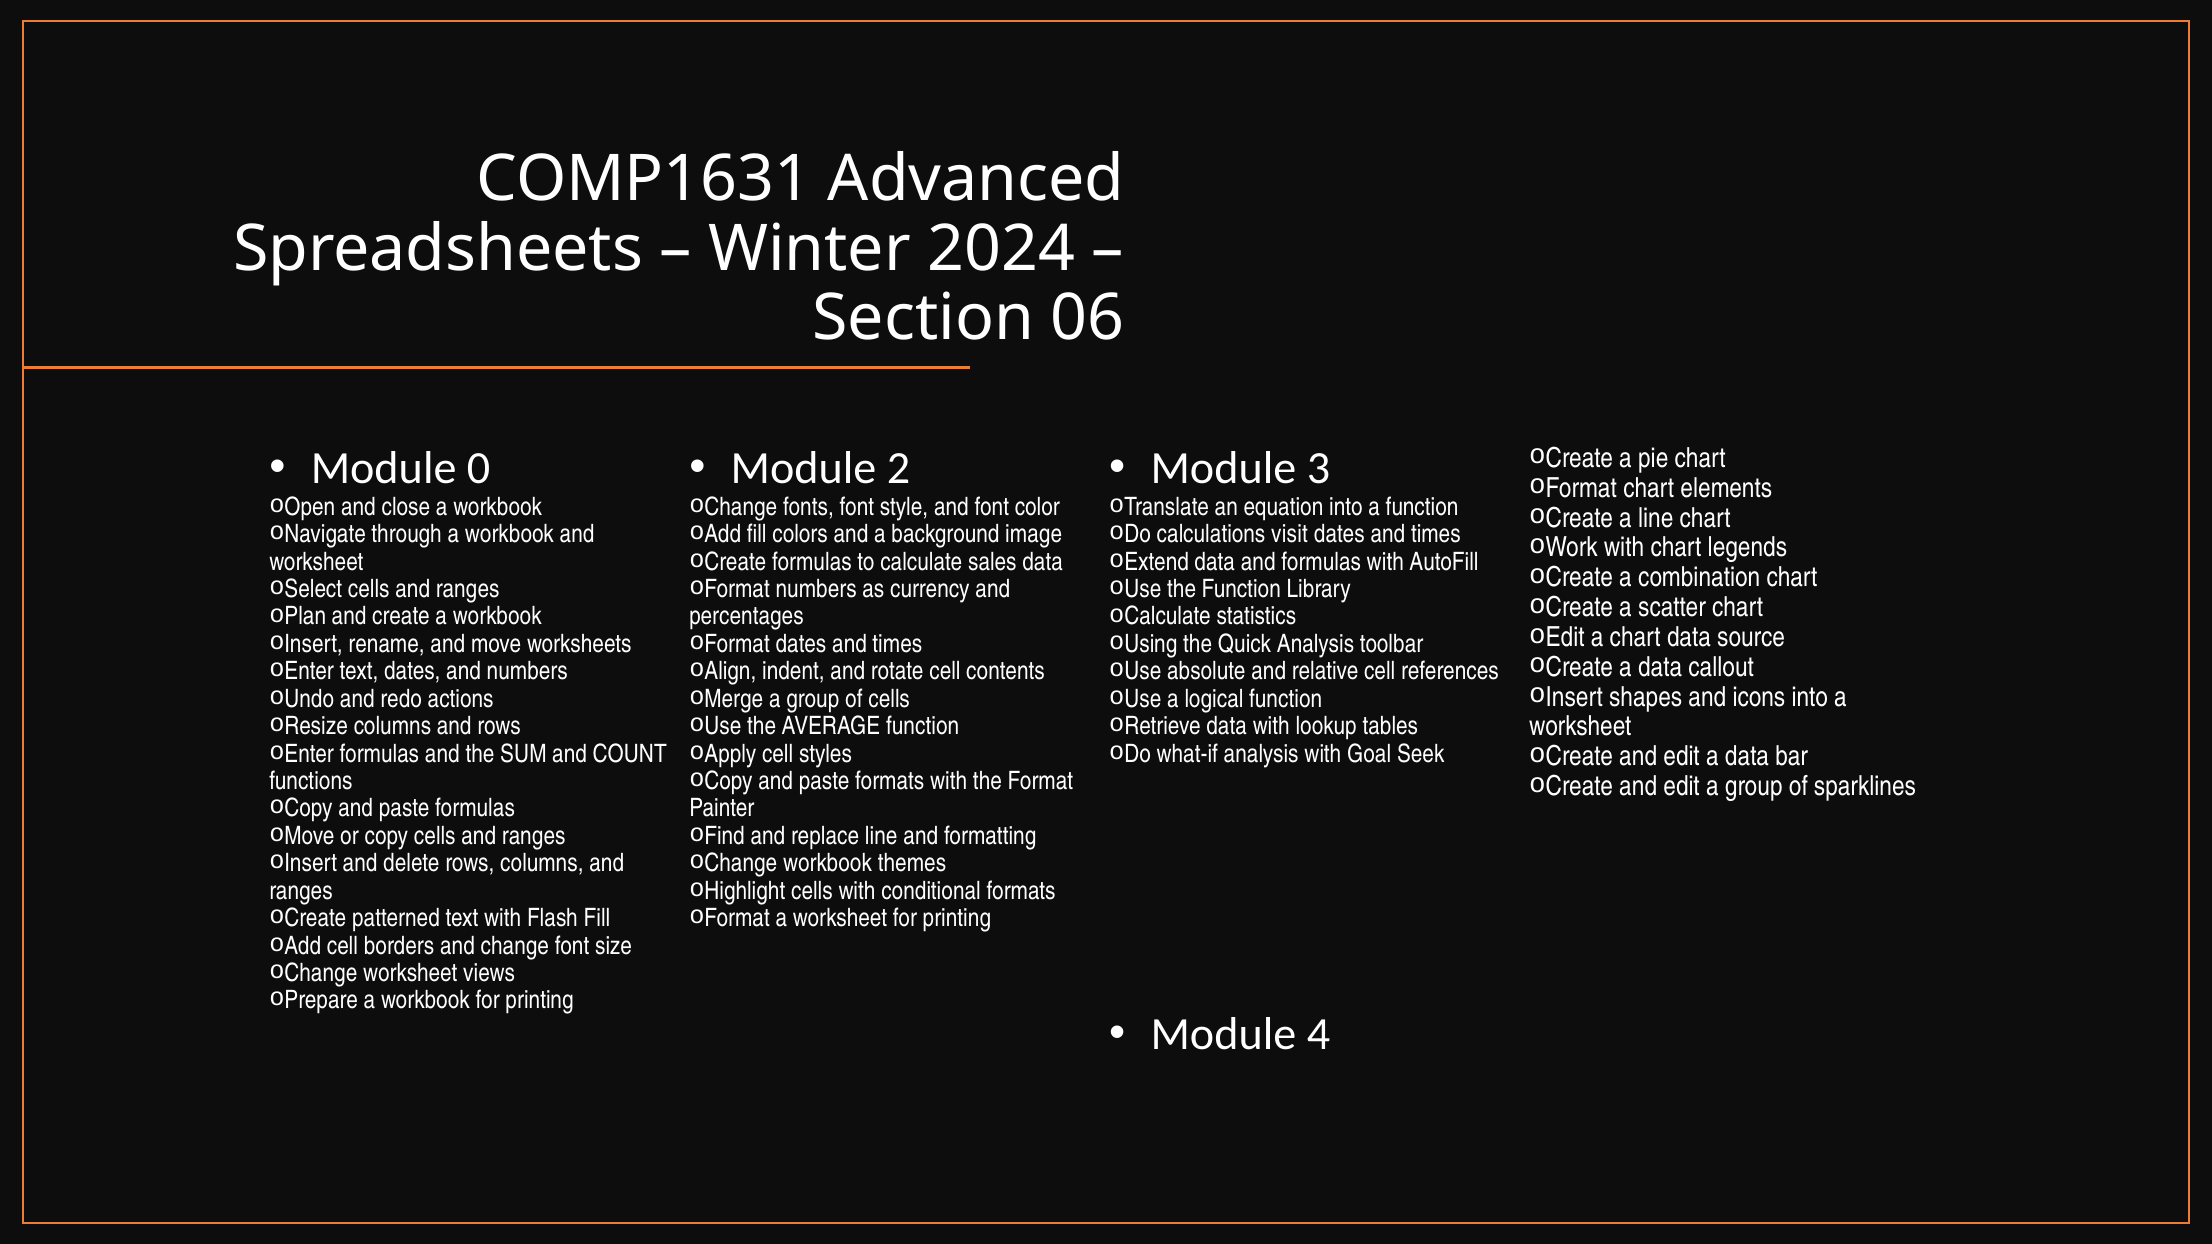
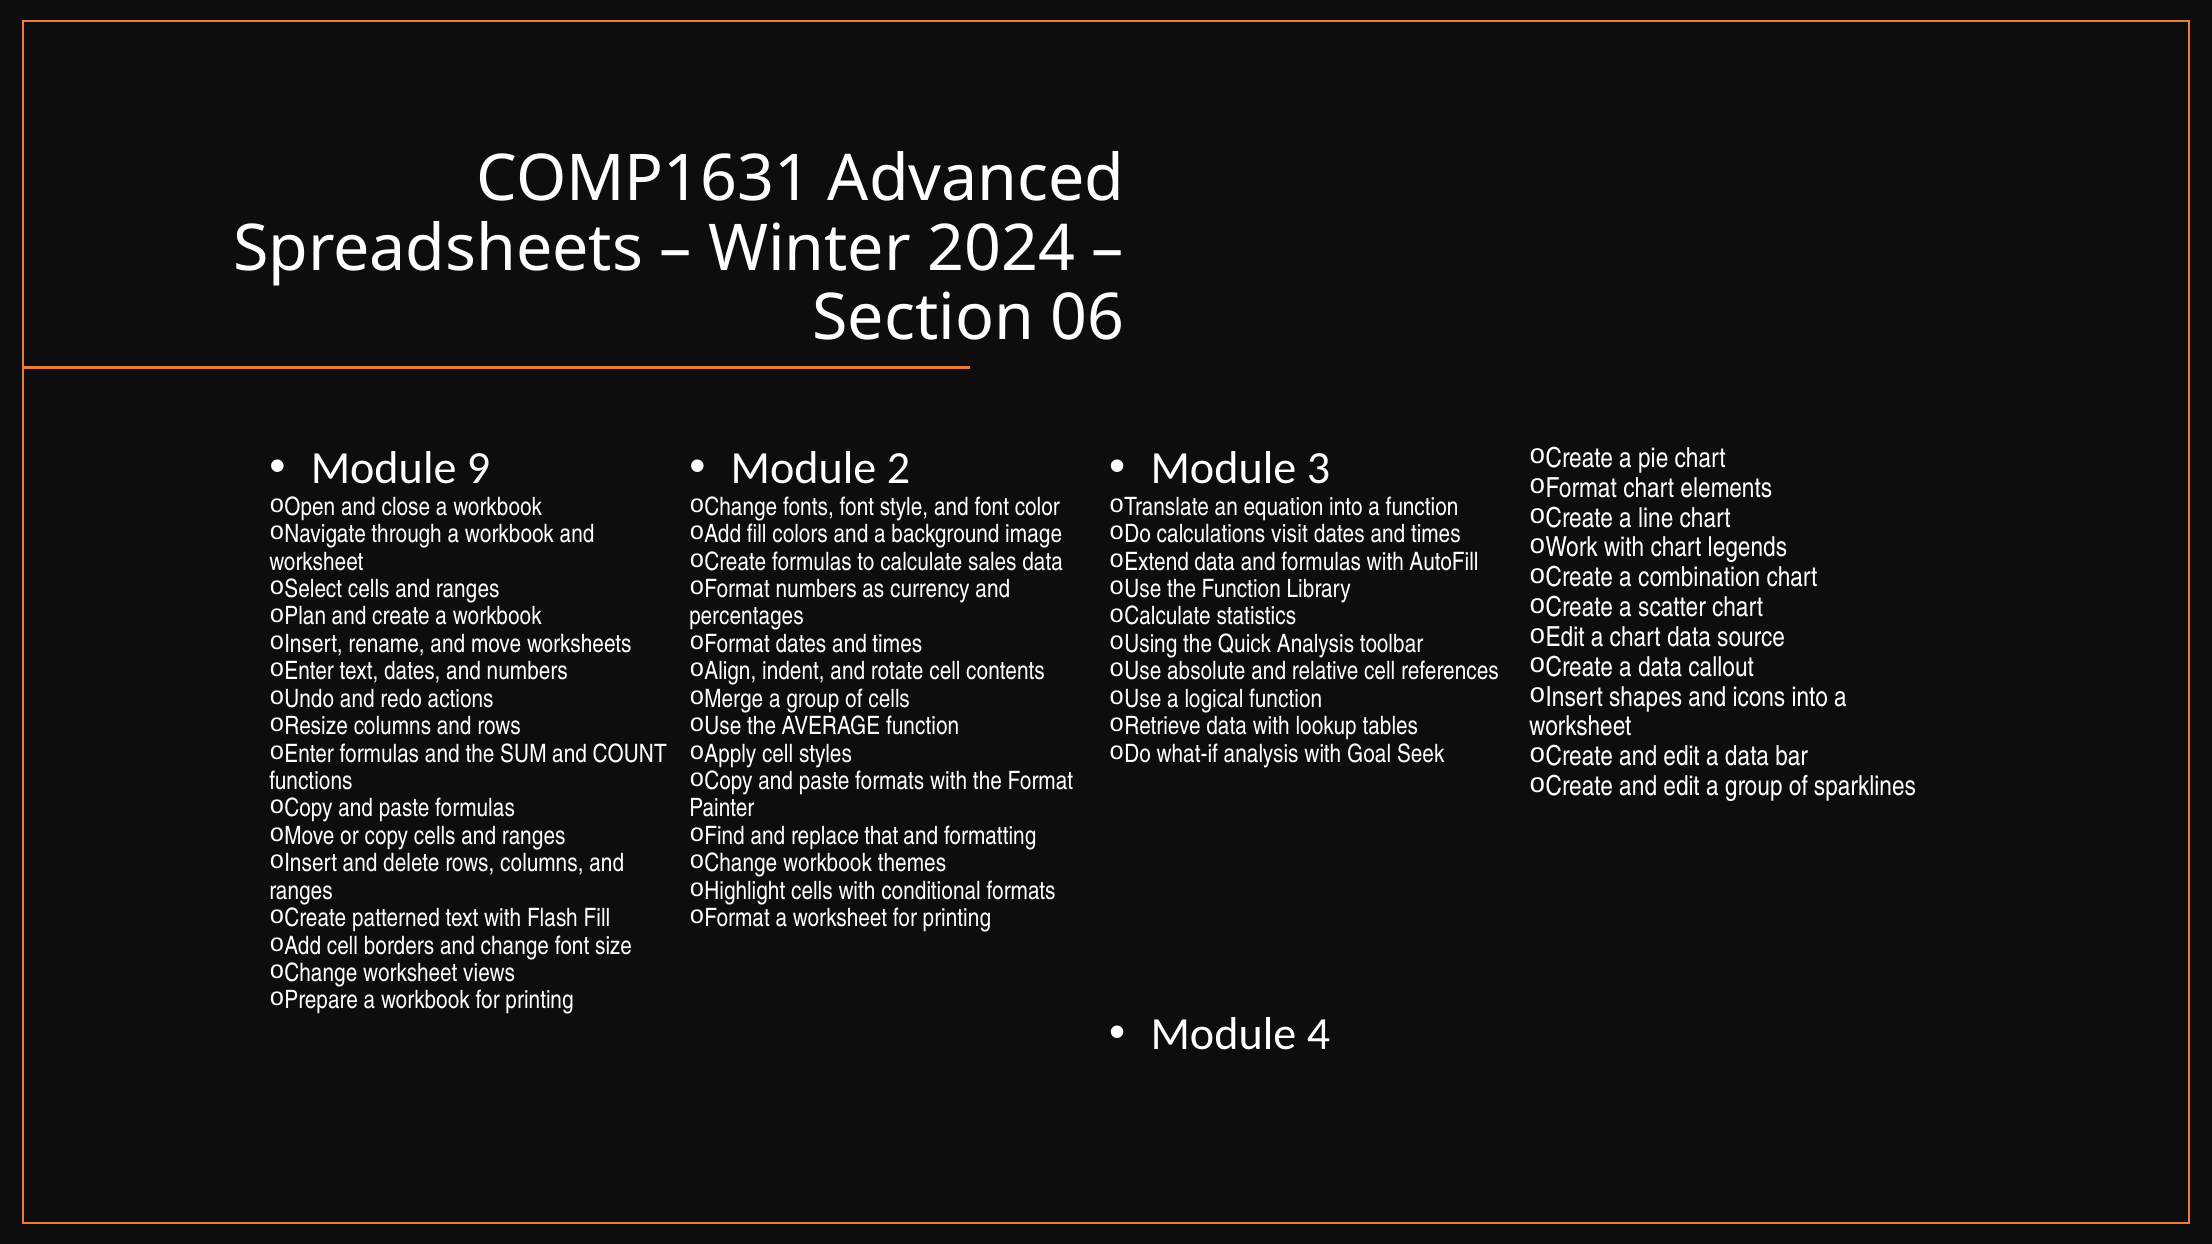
0: 0 -> 9 (479, 468)
replace line: line -> that (881, 836)
